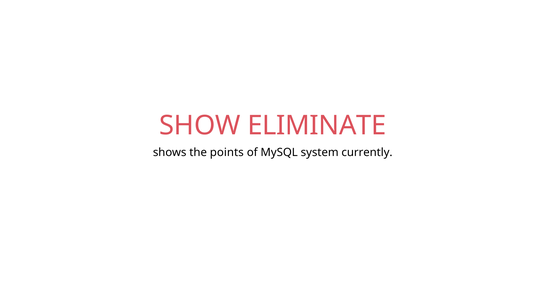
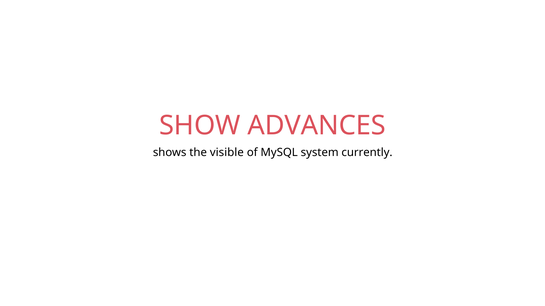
ELIMINATE: ELIMINATE -> ADVANCES (317, 126)
points: points -> visible (227, 153)
